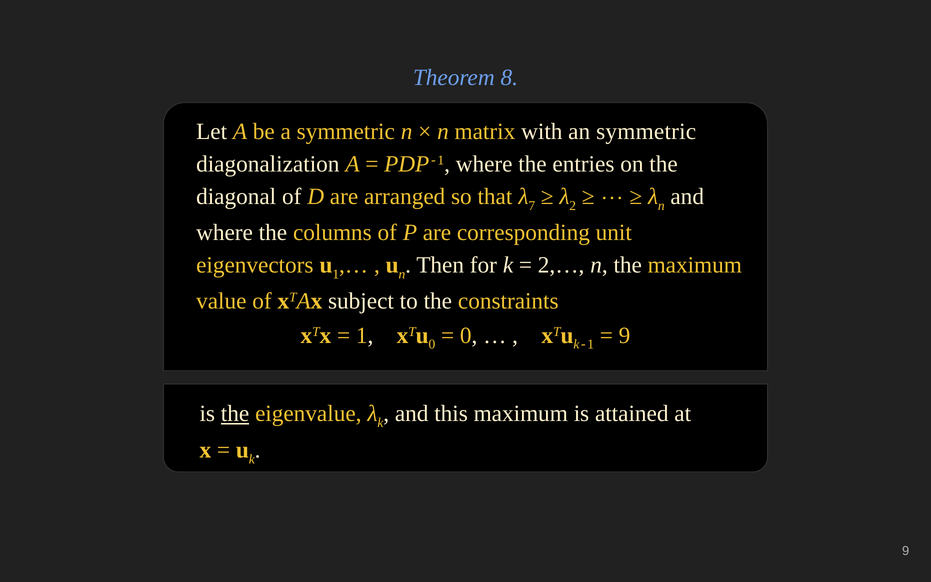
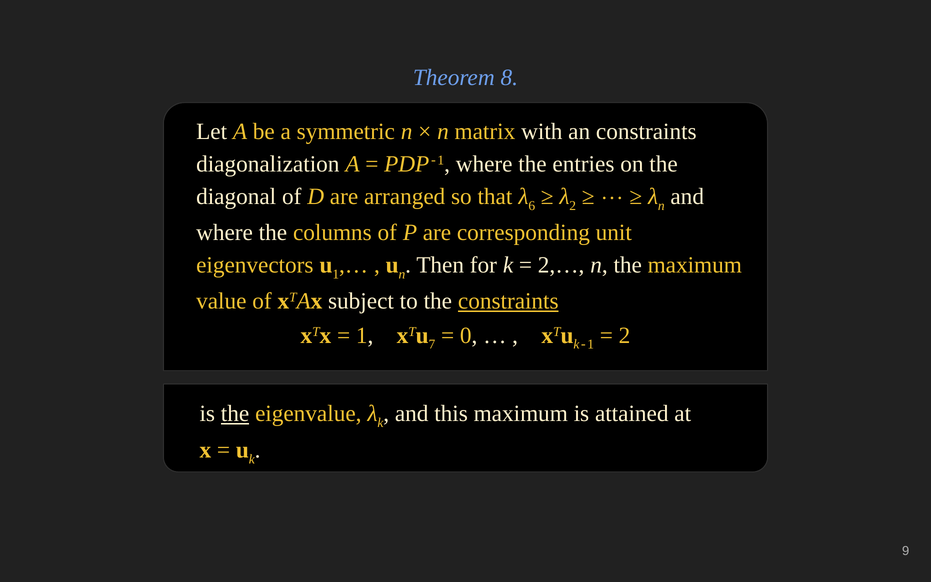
an symmetric: symmetric -> constraints (646, 132)
7: 7 -> 6 (532, 206)
constraints underline: none -> present (508, 301)
0: 0 -> 7 (432, 344)
9: 9 -> 2 (624, 335)
